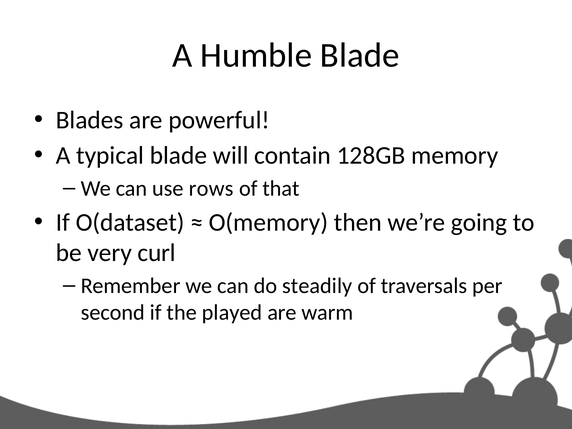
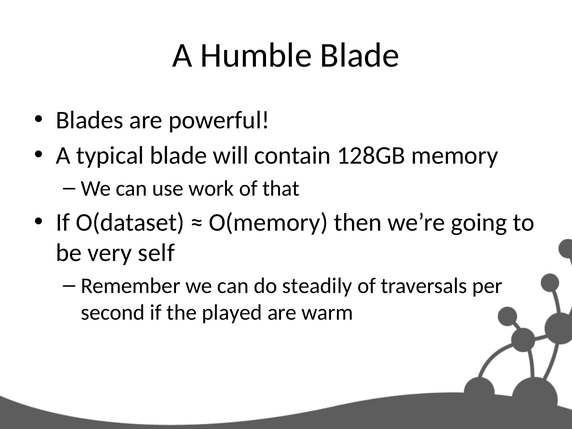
rows: rows -> work (211, 188)
curl: curl -> self (156, 253)
